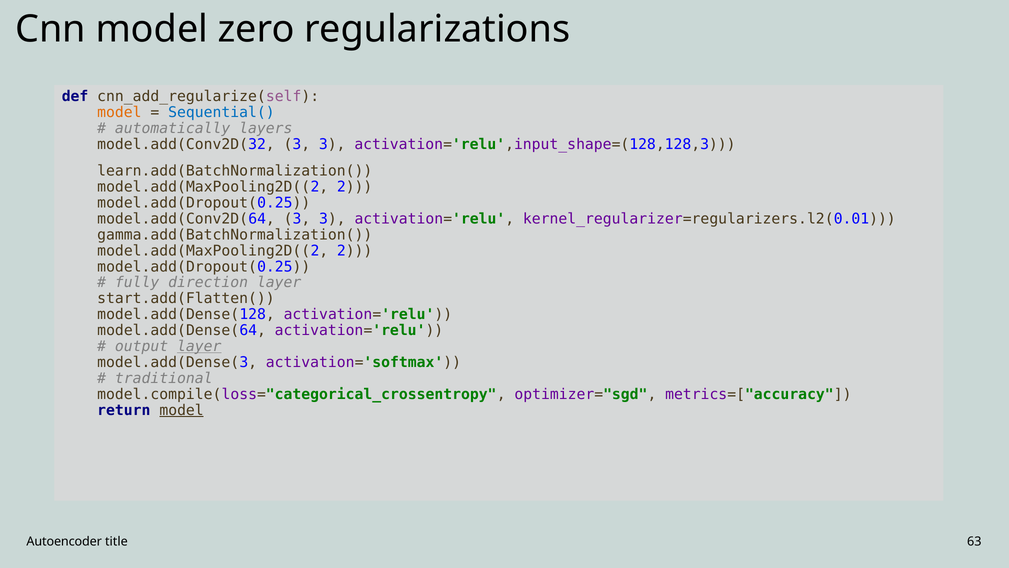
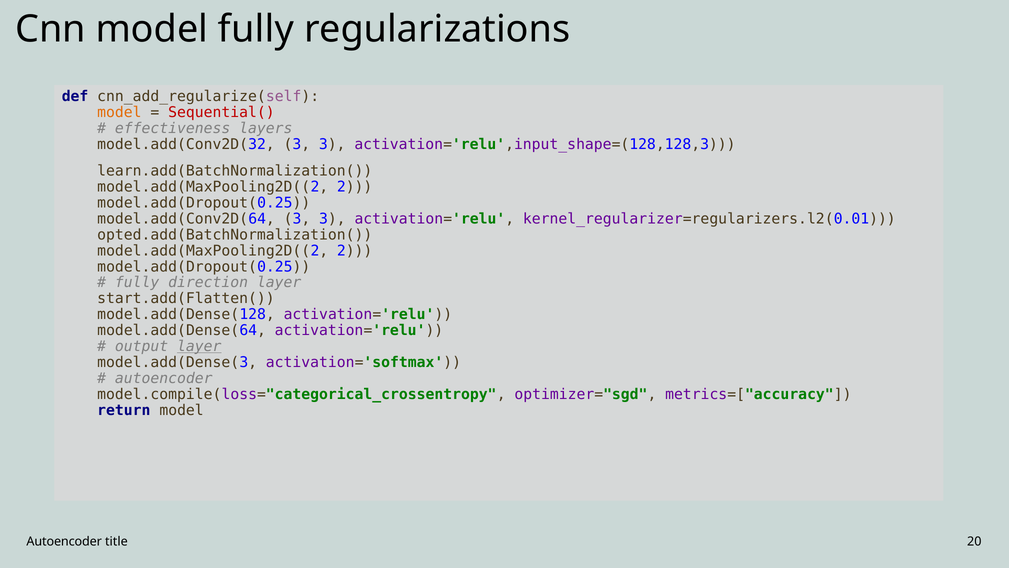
model zero: zero -> fully (256, 29)
Sequential( colour: blue -> red (221, 112)
automatically: automatically -> effectiveness (173, 128)
gamma.add(BatchNormalization(: gamma.add(BatchNormalization( -> opted.add(BatchNormalization( (235, 235)
traditional: traditional -> autoencoder (164, 378)
model underline: present -> none (182, 410)
63: 63 -> 20 (974, 541)
